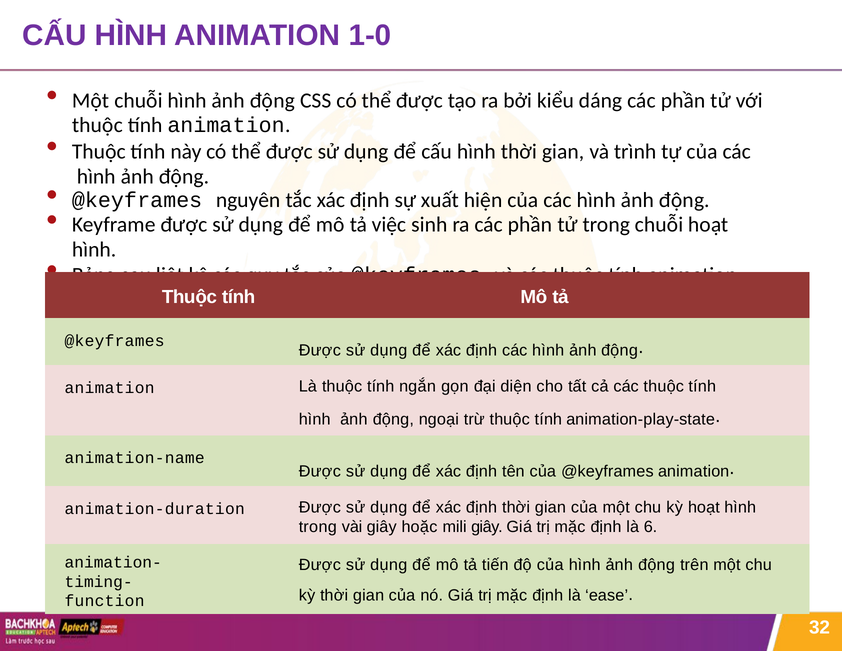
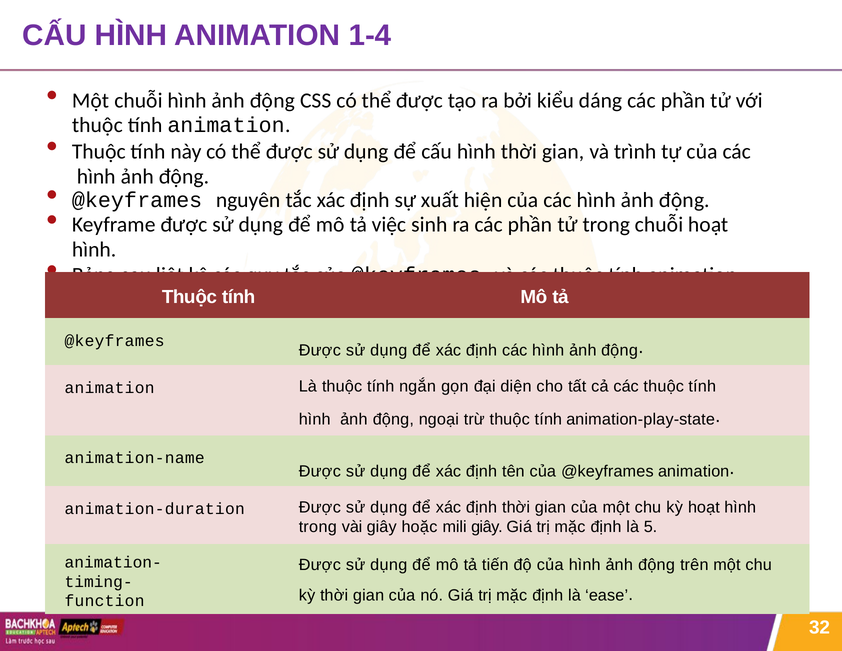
1-0: 1-0 -> 1-4 (370, 36)
6: 6 -> 5 (651, 527)
